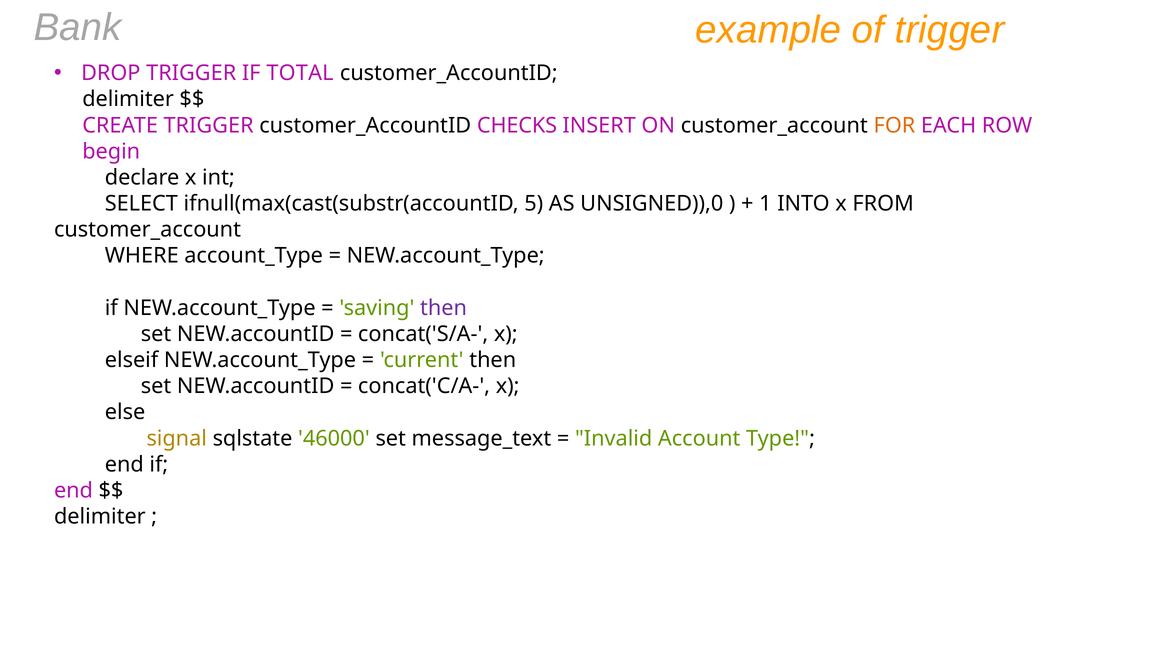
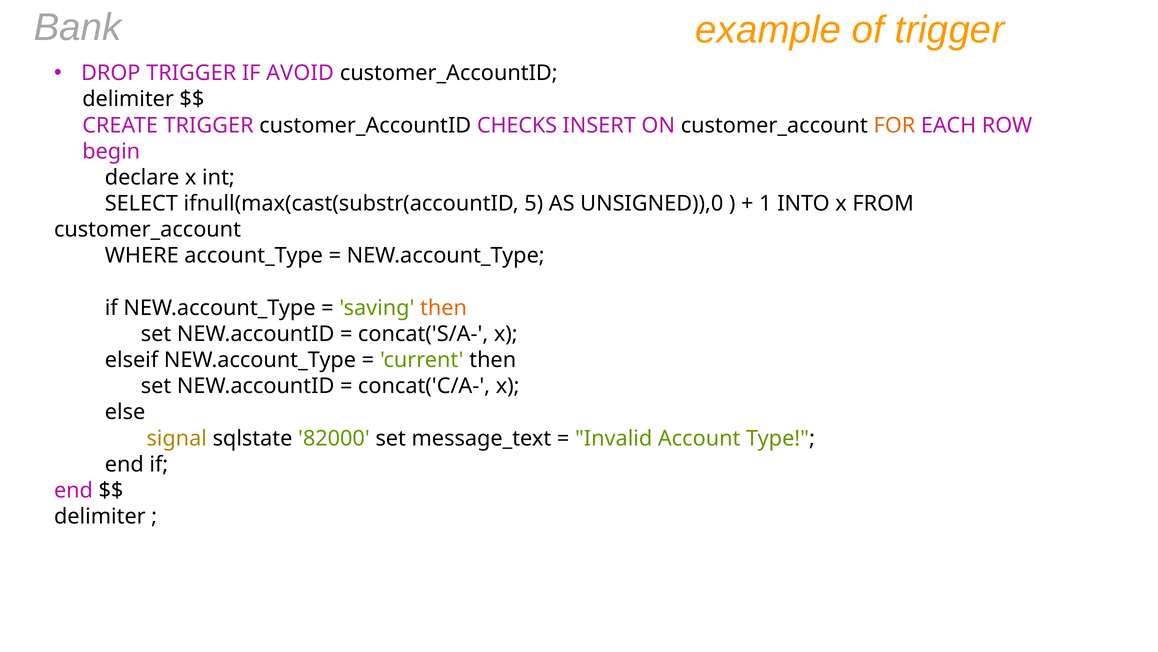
TOTAL: TOTAL -> AVOID (300, 73)
then colour: purple -> orange (444, 308)
46000: 46000 -> 82000 (334, 438)
